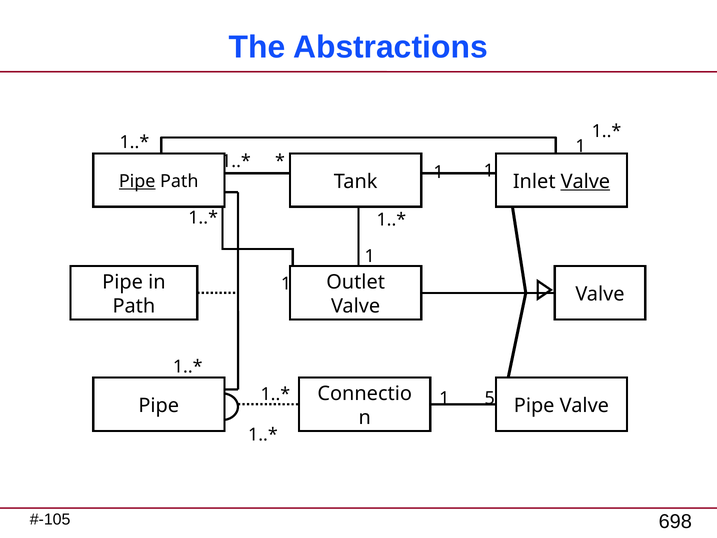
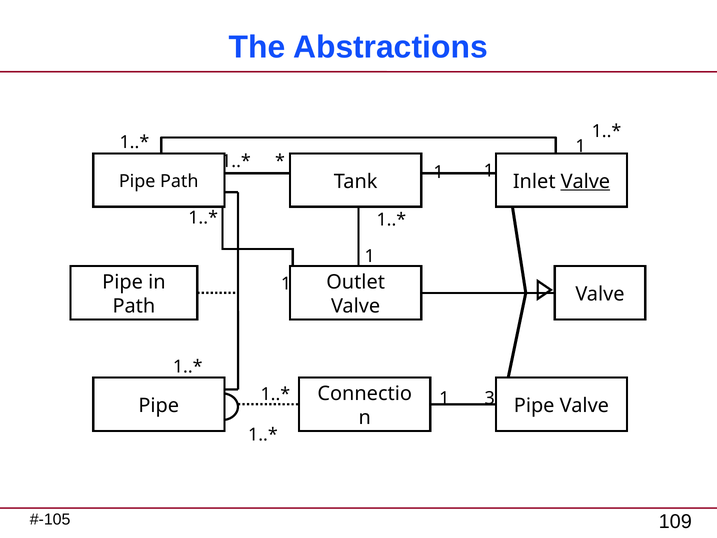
Pipe underline: present -> none (137, 181)
5: 5 -> 3 (490, 398)
698: 698 -> 109 (675, 521)
